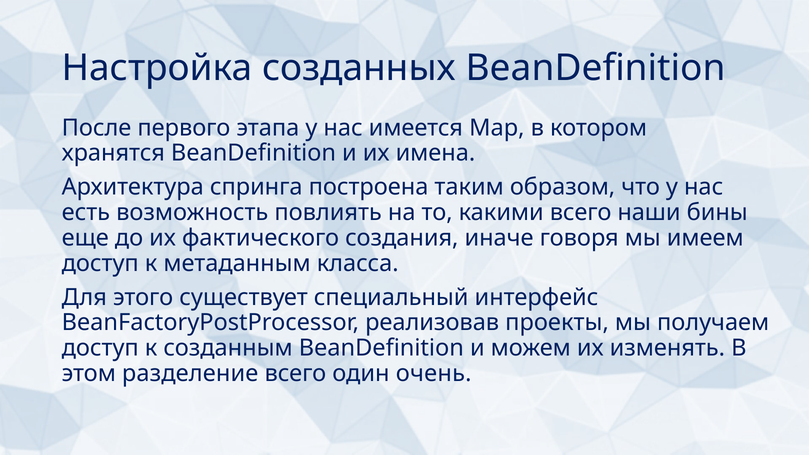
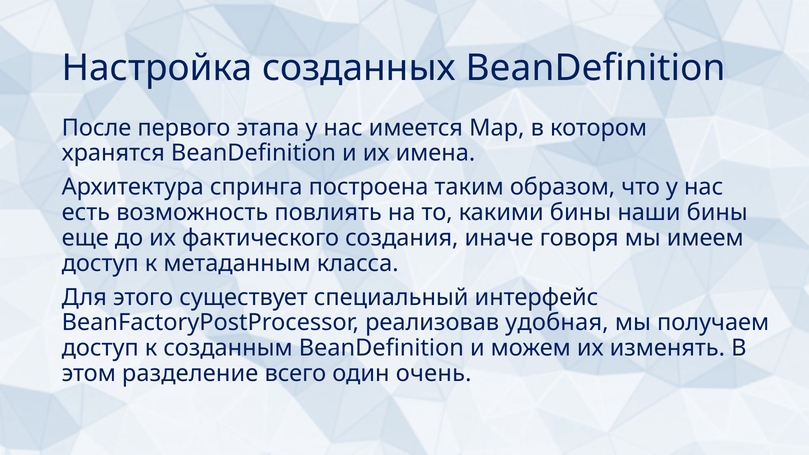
какими всего: всего -> бины (581, 213)
проекты: проекты -> удобная (557, 323)
